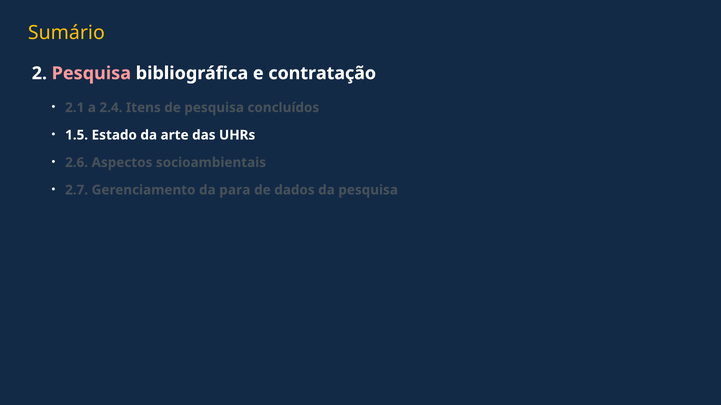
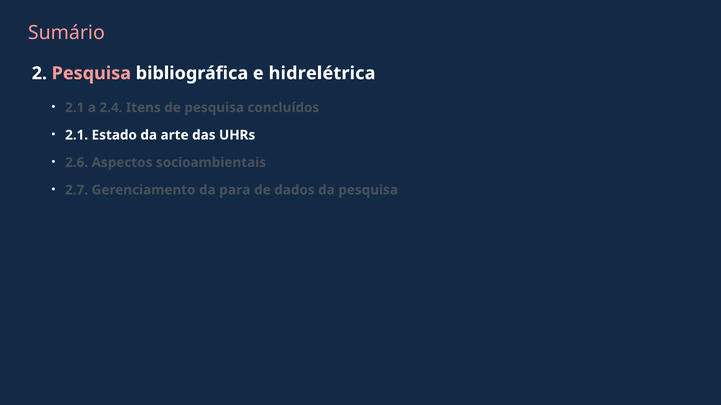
Sumário colour: yellow -> pink (66, 33)
contratação: contratação -> hidrelétrica (322, 73)
1.5: 1.5 -> 2.1 (77, 135)
